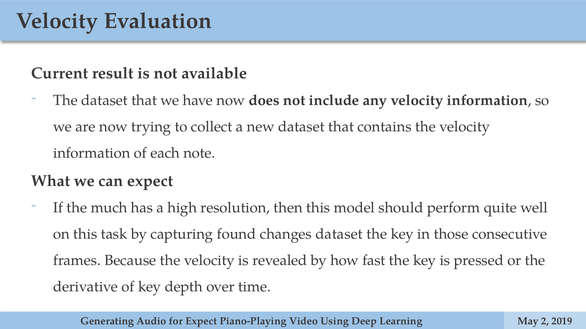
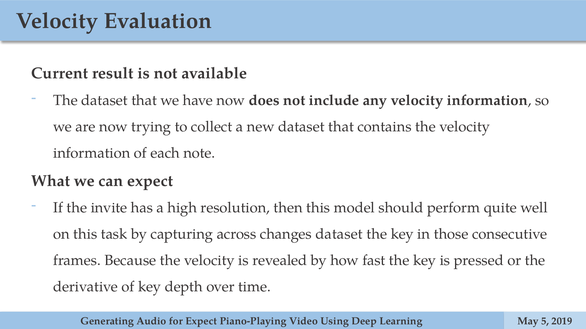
much: much -> invite (109, 208)
found: found -> across (237, 235)
2: 2 -> 5 (545, 322)
